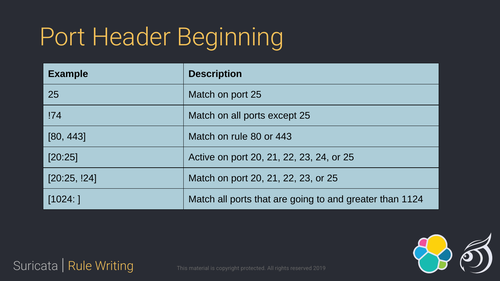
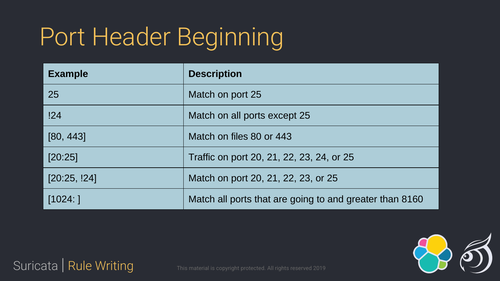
!74: !74 -> !24 (55, 116)
on rule: rule -> files (240, 137)
Active: Active -> Traffic (202, 158)
1124: 1124 -> 8160 (412, 199)
